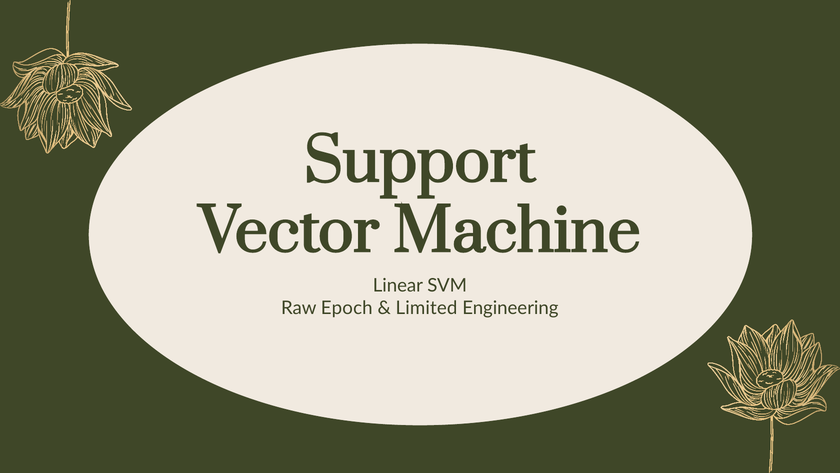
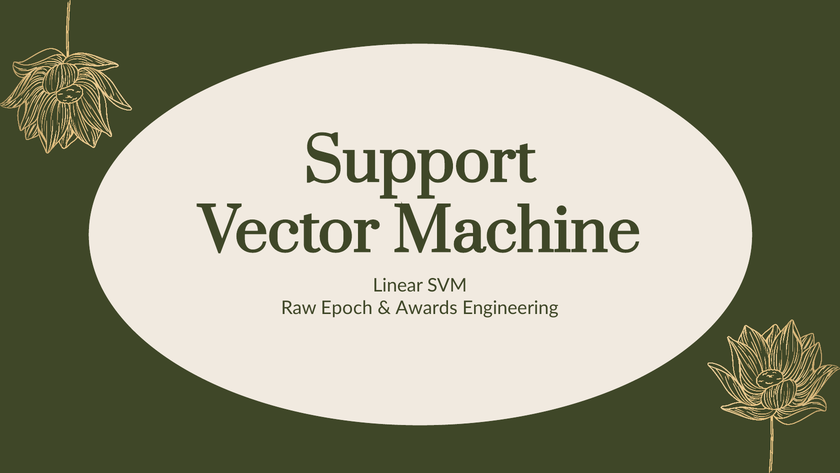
Limited: Limited -> Awards (427, 308)
